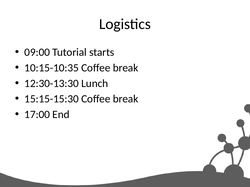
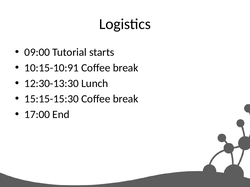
10:15-10:35: 10:15-10:35 -> 10:15-10:91 (52, 68)
